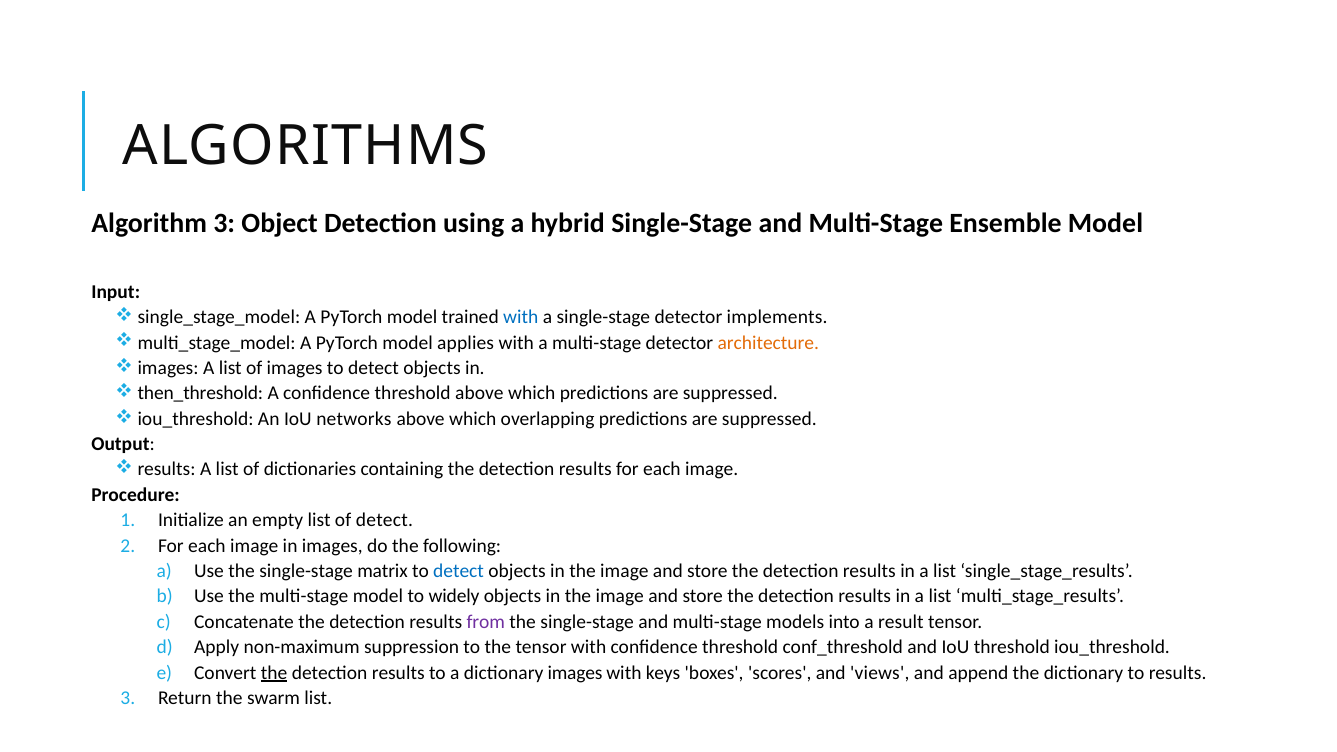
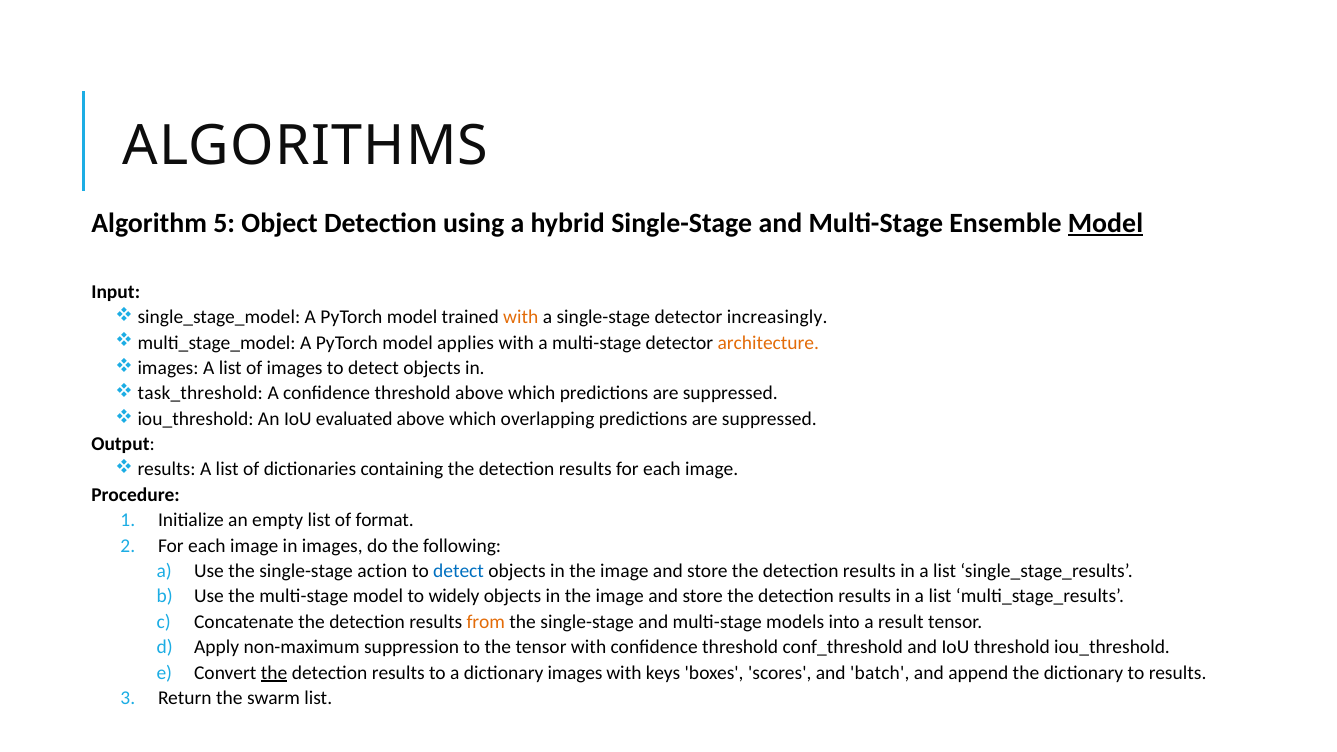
Algorithm 3: 3 -> 5 (224, 223)
Model underline: none -> present (1105, 223)
with colour: blue -> orange (521, 317)
implements: implements -> increasingly (777, 317)
then_threshold: then_threshold -> task_threshold (200, 393)
networks: networks -> evaluated (354, 419)
of detect: detect -> format (385, 520)
matrix: matrix -> action (382, 571)
from colour: purple -> orange (486, 622)
views: views -> batch (880, 673)
